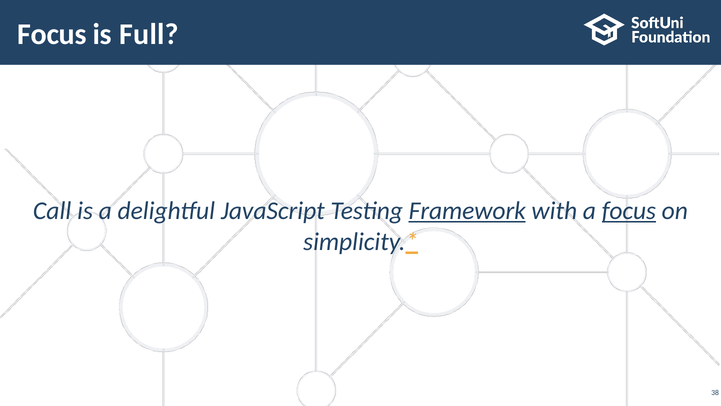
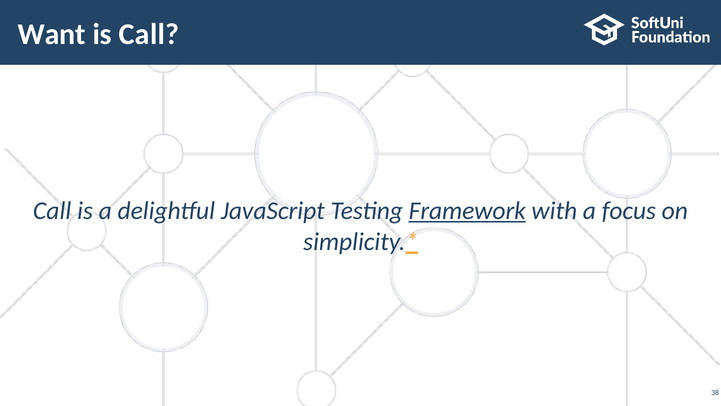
Focus: Focus -> Want (52, 34)
is Full: Full -> Call (149, 34)
focus underline: present -> none (629, 211)
